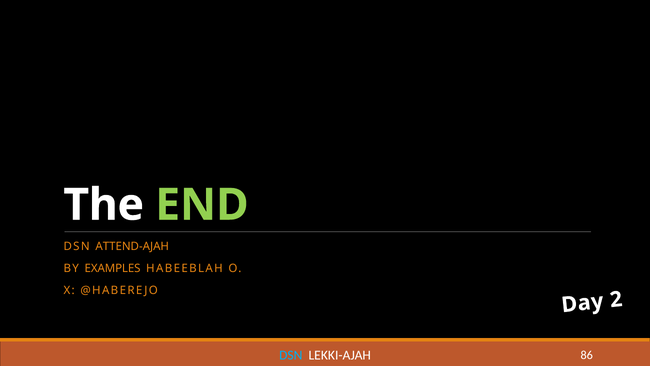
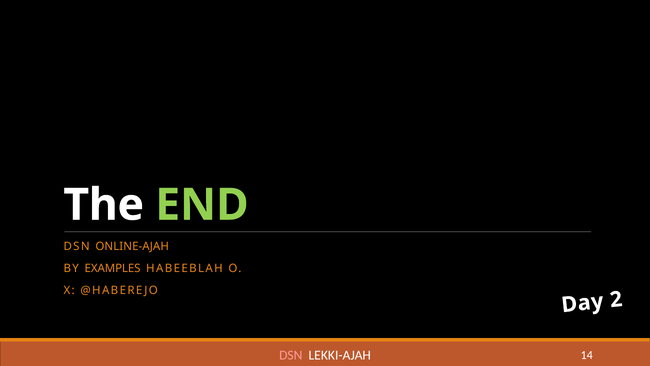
ATTEND-AJAH: ATTEND-AJAH -> ONLINE-AJAH (132, 246)
DSN colour: light blue -> pink (291, 355)
86: 86 -> 14 (587, 355)
